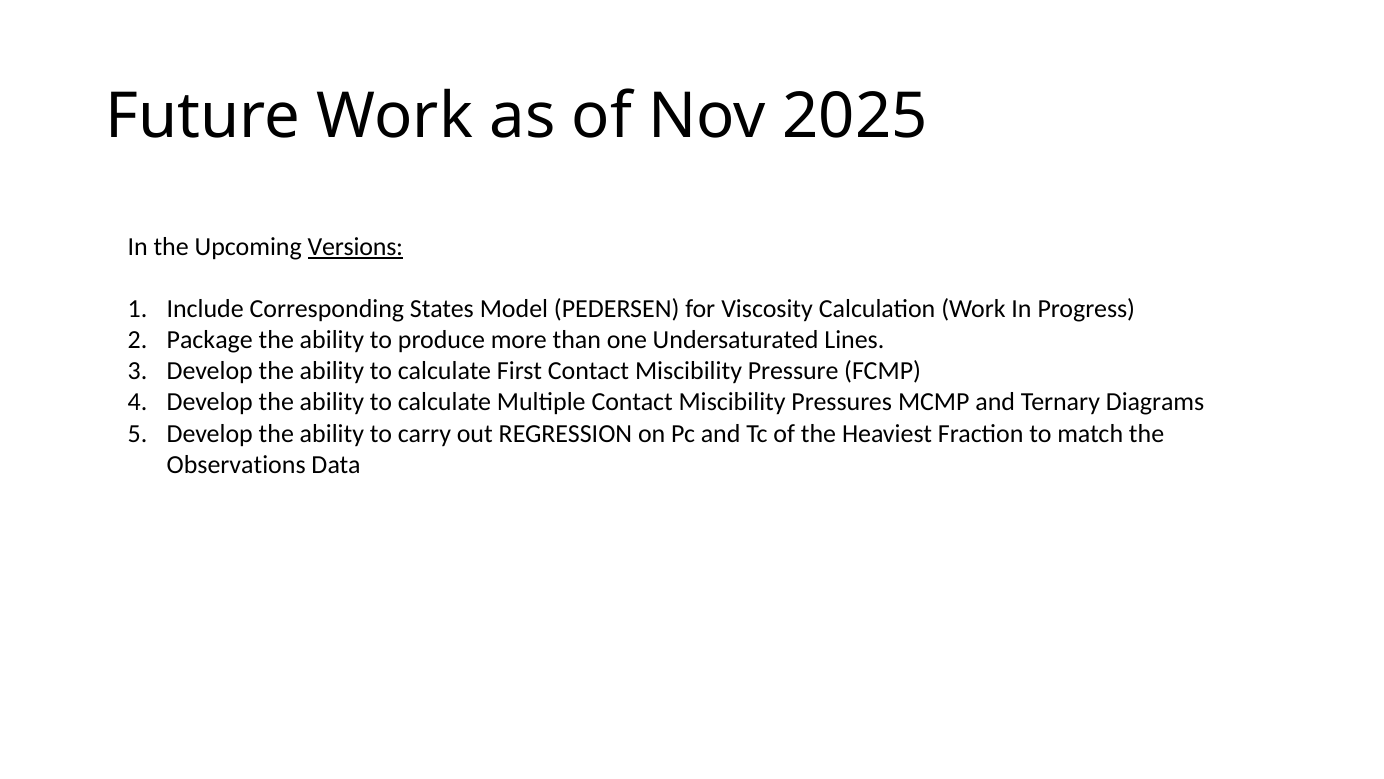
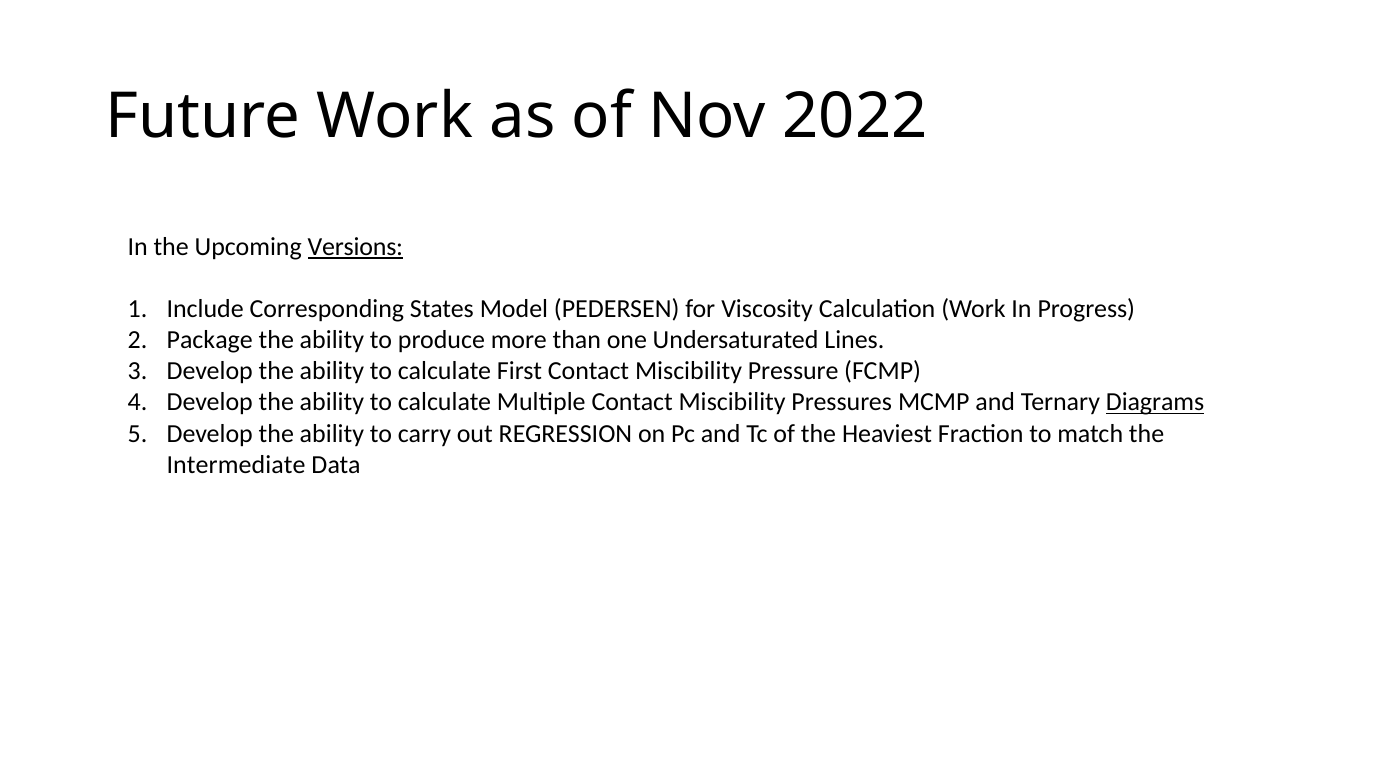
2025: 2025 -> 2022 (855, 116)
Diagrams underline: none -> present (1155, 402)
Observations: Observations -> Intermediate (236, 464)
